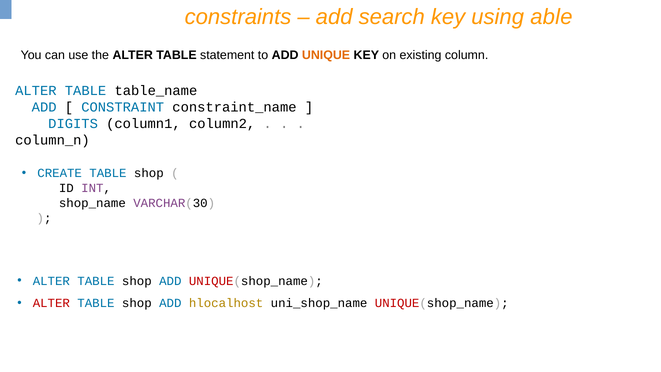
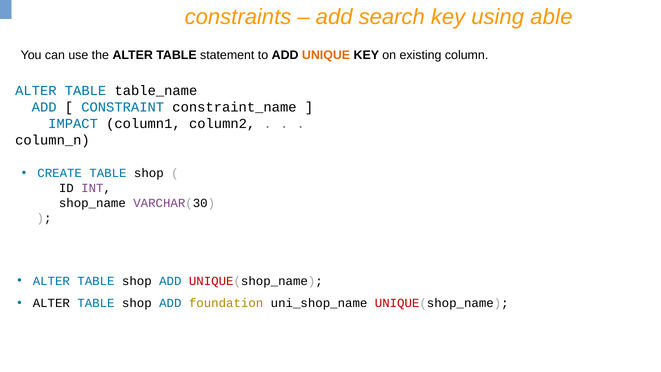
DIGITS: DIGITS -> IMPACT (73, 124)
ALTER colour: red -> black (51, 303)
hlocalhost: hlocalhost -> foundation (226, 303)
